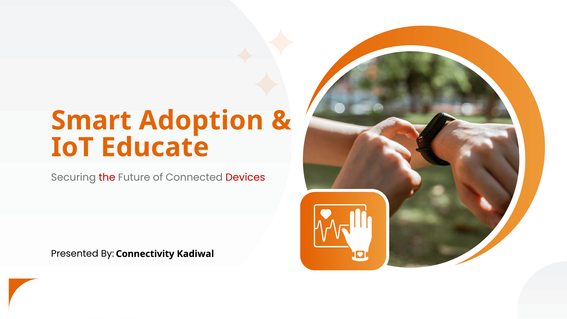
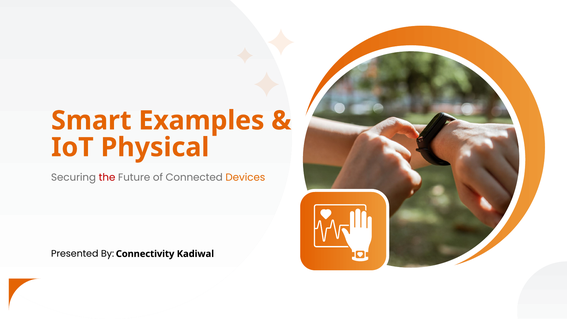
Adoption: Adoption -> Examples (201, 121)
Educate: Educate -> Physical (155, 147)
Devices colour: red -> orange (245, 177)
